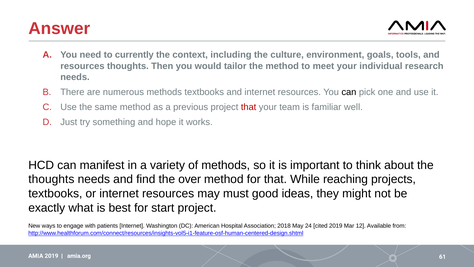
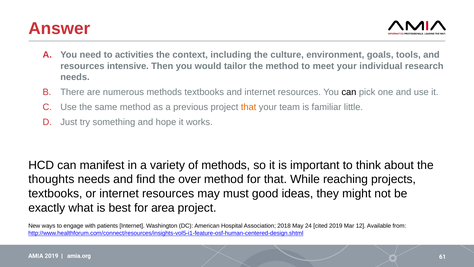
currently: currently -> activities (134, 55)
resources thoughts: thoughts -> intensive (128, 66)
that colour: red -> orange (249, 107)
well: well -> little (353, 107)
start: start -> area (163, 208)
